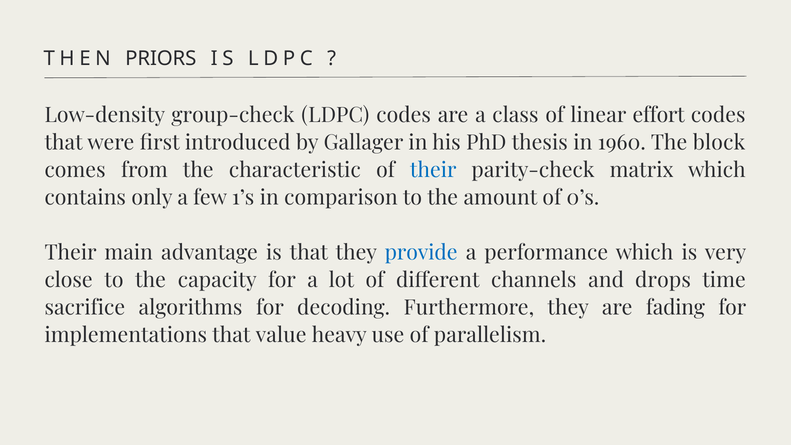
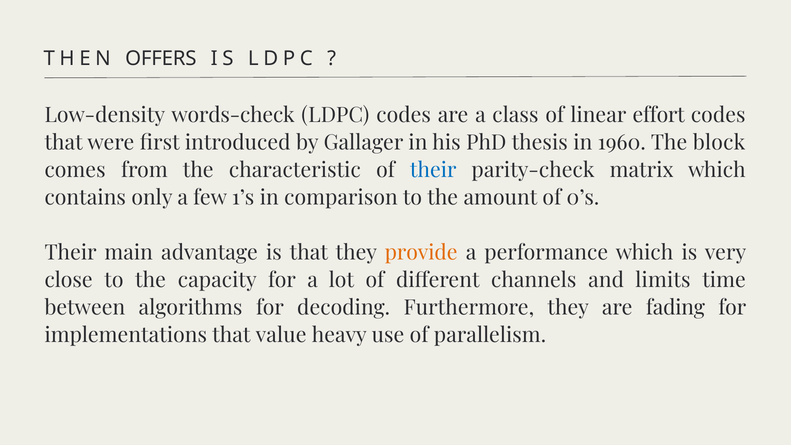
PRIORS: PRIORS -> OFFERS (161, 59)
group-check: group-check -> words-check (233, 115)
provide colour: blue -> orange (421, 253)
drops: drops -> limits (663, 280)
sacrifice: sacrifice -> between (85, 308)
